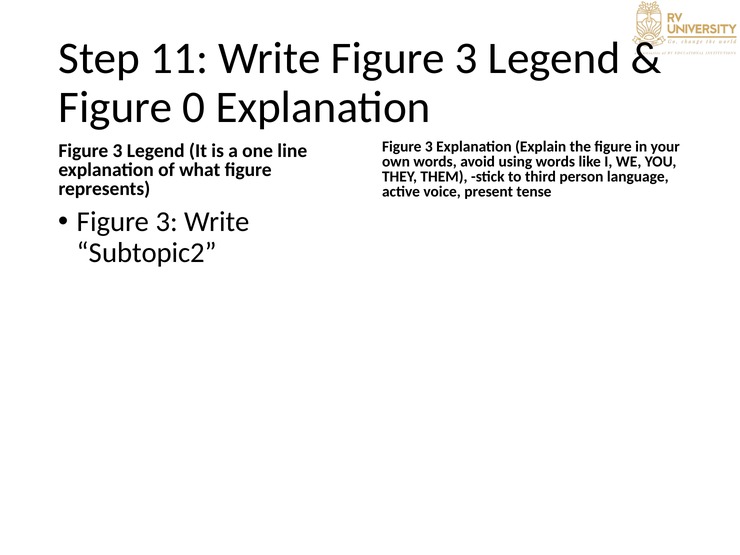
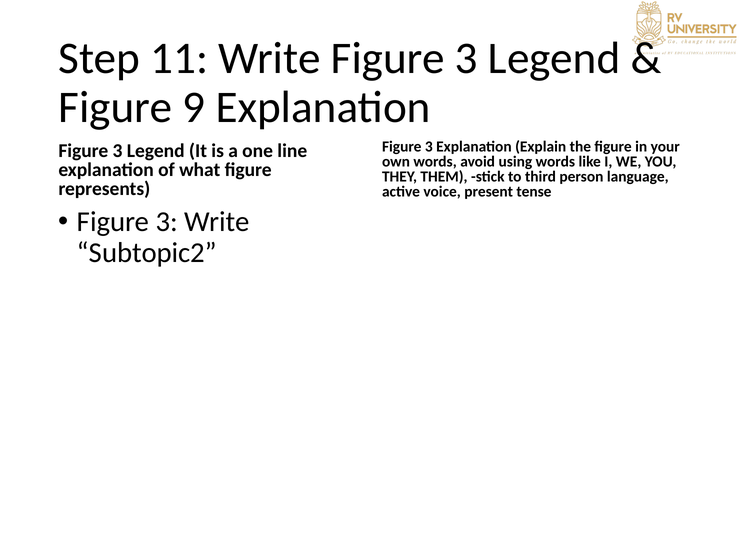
0: 0 -> 9 (194, 107)
